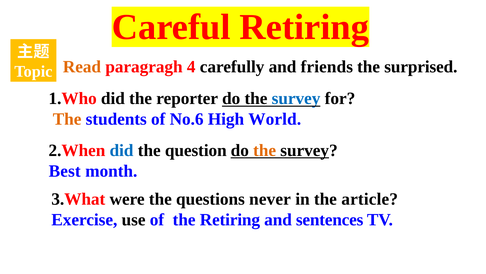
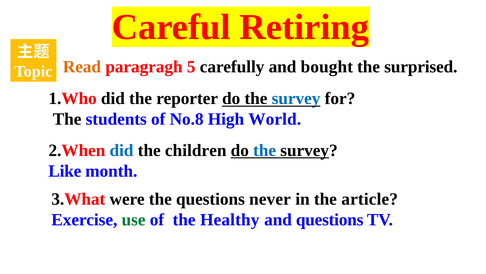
4: 4 -> 5 (191, 67)
friends: friends -> bought (327, 67)
The colour: orange -> black (67, 119)
No.6: No.6 -> No.8 (187, 119)
question: question -> children (196, 150)
the colour: orange -> blue (265, 150)
Best: Best -> Like (65, 171)
use colour: black -> green (134, 219)
the Retiring: Retiring -> Healthy (230, 219)
and sentences: sentences -> questions (330, 219)
